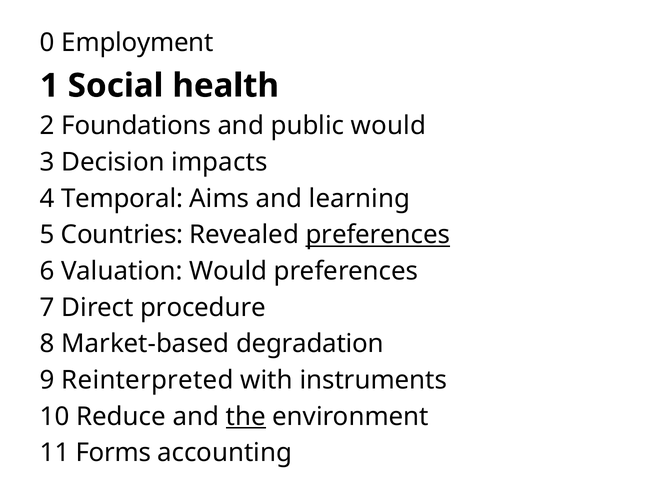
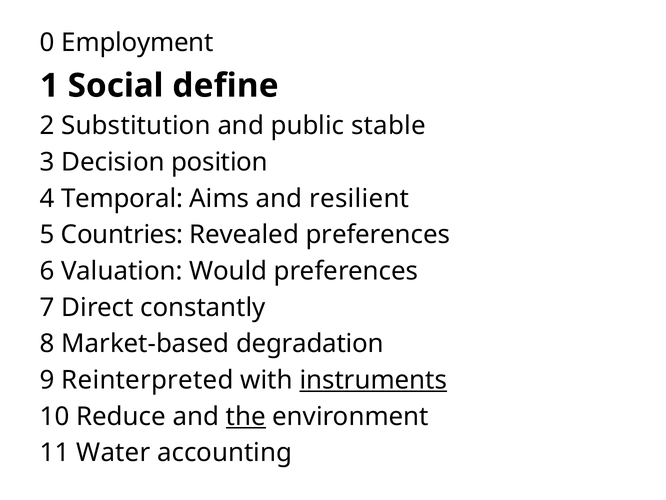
health: health -> define (225, 86)
Foundations: Foundations -> Substitution (136, 126)
public would: would -> stable (389, 126)
impacts: impacts -> position (220, 162)
learning: learning -> resilient (359, 198)
preferences underline: present -> none (378, 235)
procedure: procedure -> constantly (203, 307)
instruments underline: none -> present (373, 380)
Forms: Forms -> Water (113, 452)
